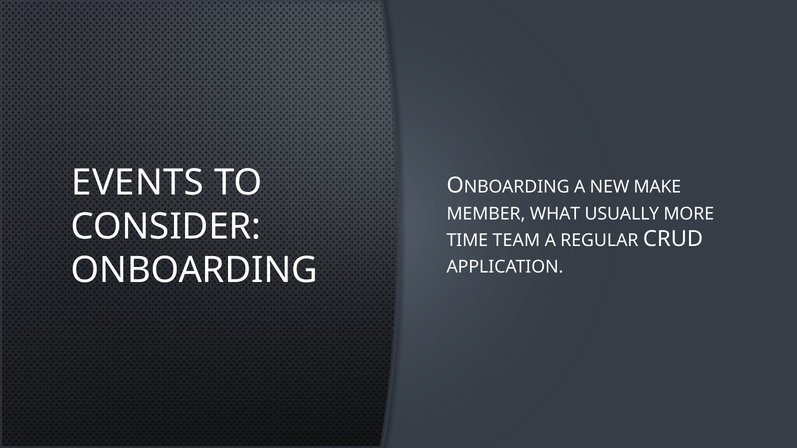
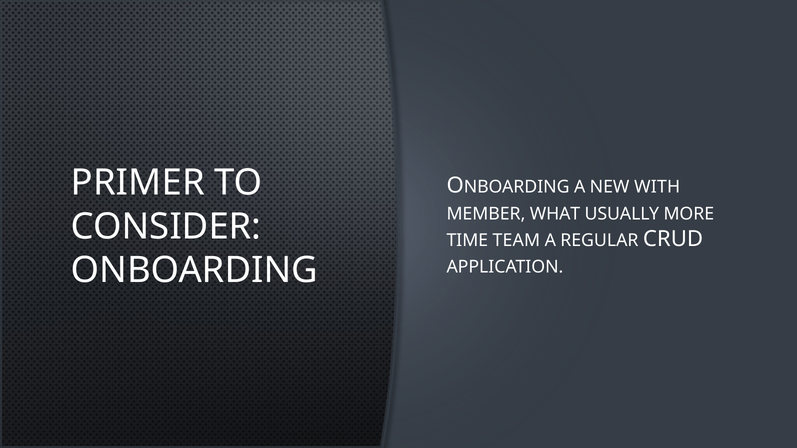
EVENTS: EVENTS -> PRIMER (138, 183)
MAKE: MAKE -> WITH (657, 187)
